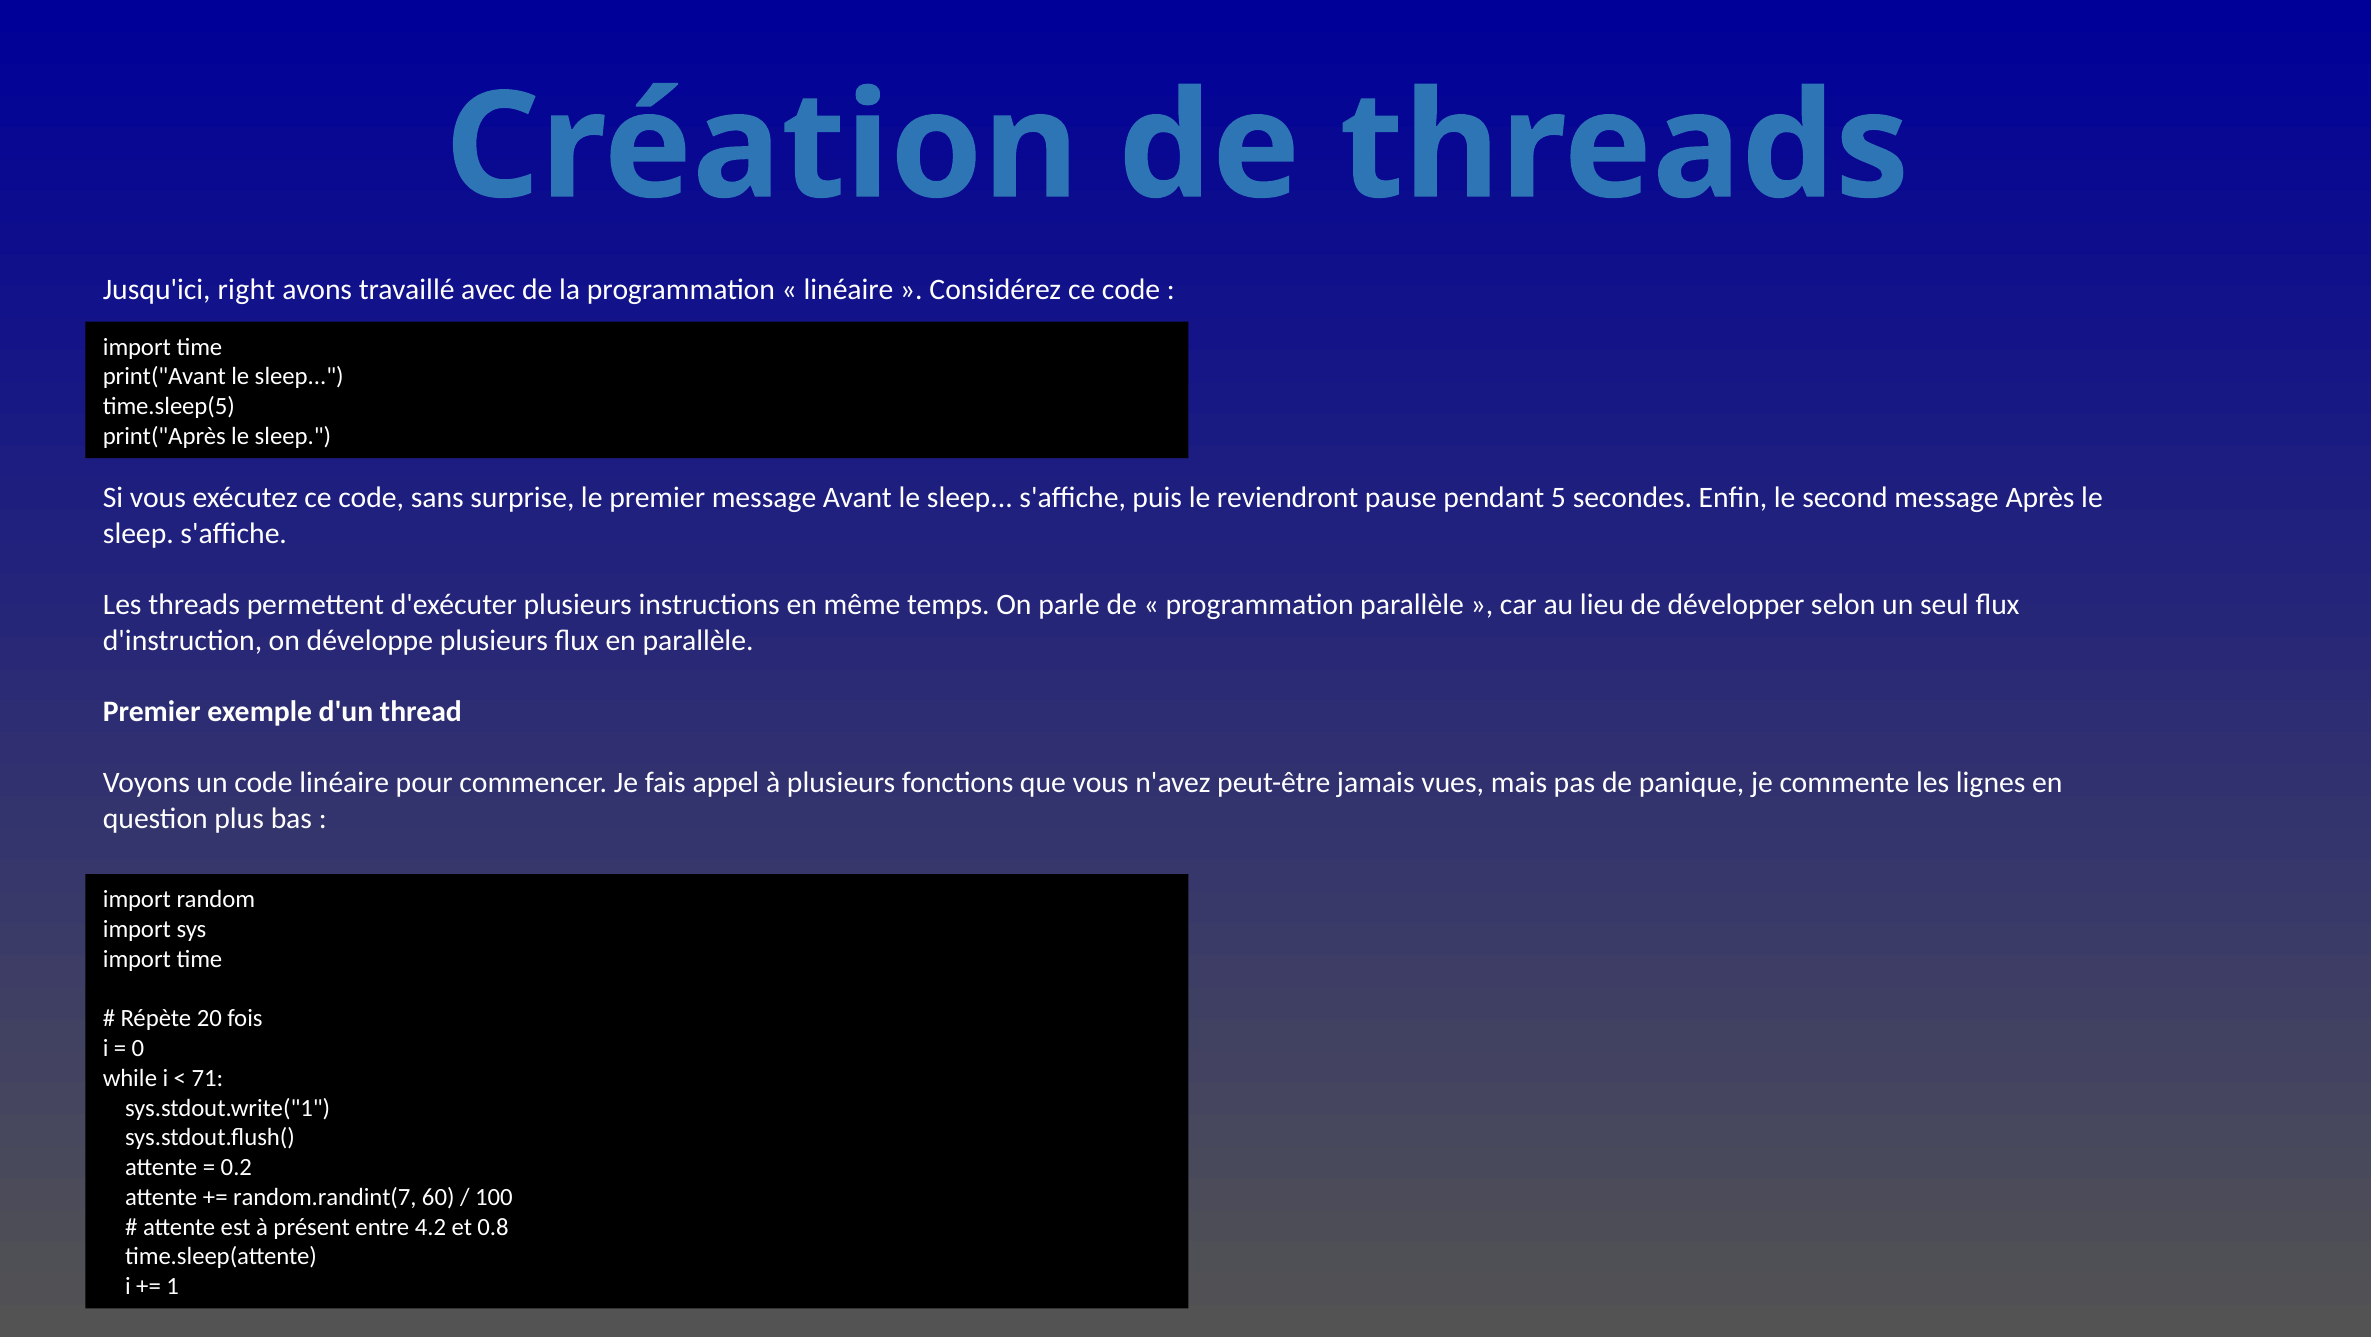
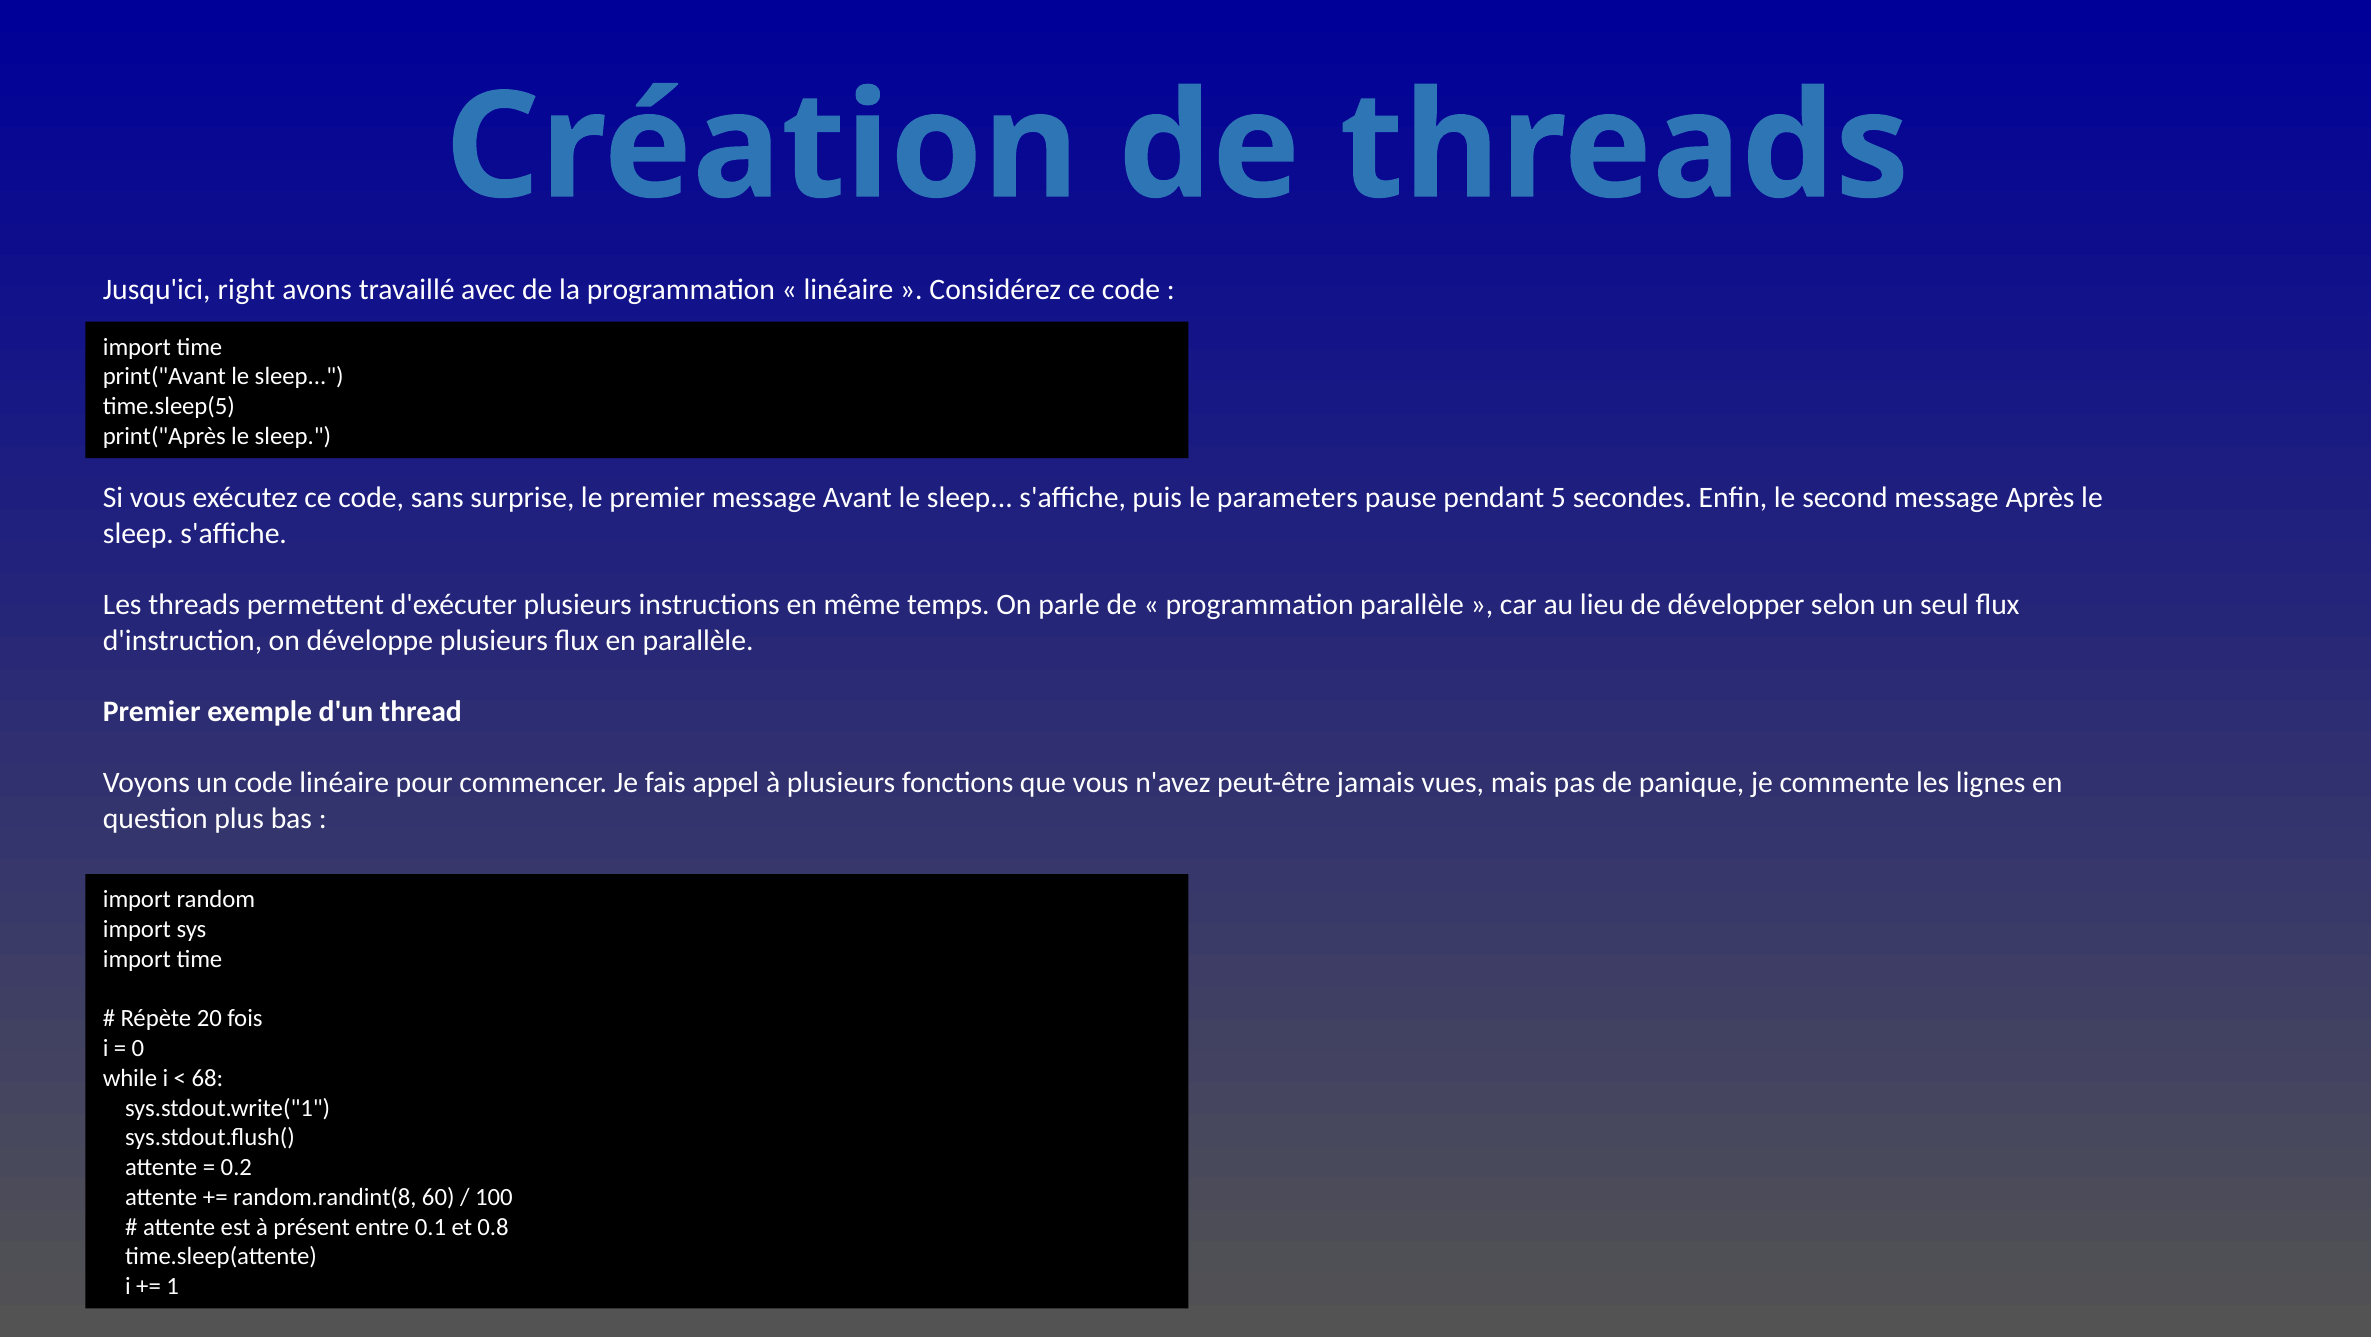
reviendront: reviendront -> parameters (1287, 498)
71: 71 -> 68 (208, 1078)
random.randint(7: random.randint(7 -> random.randint(8 (325, 1197)
4.2: 4.2 -> 0.1 (430, 1227)
